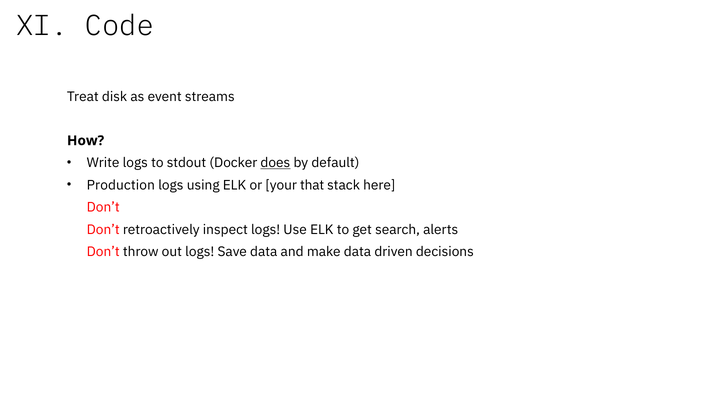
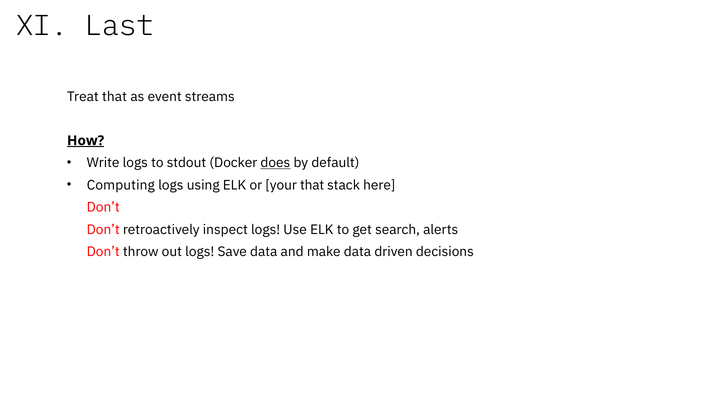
Code: Code -> Last (119, 26)
Treat disk: disk -> that (115, 97)
How underline: none -> present (86, 141)
Production: Production -> Computing (121, 185)
